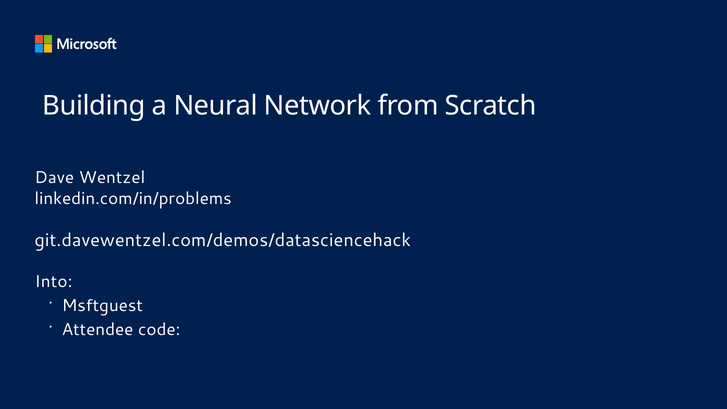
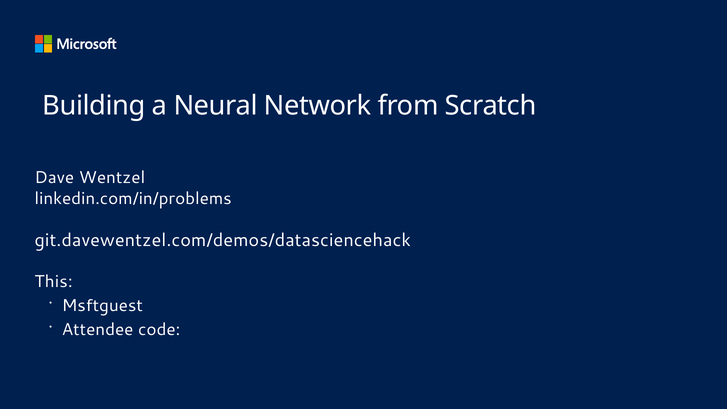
Into: Into -> This (54, 282)
